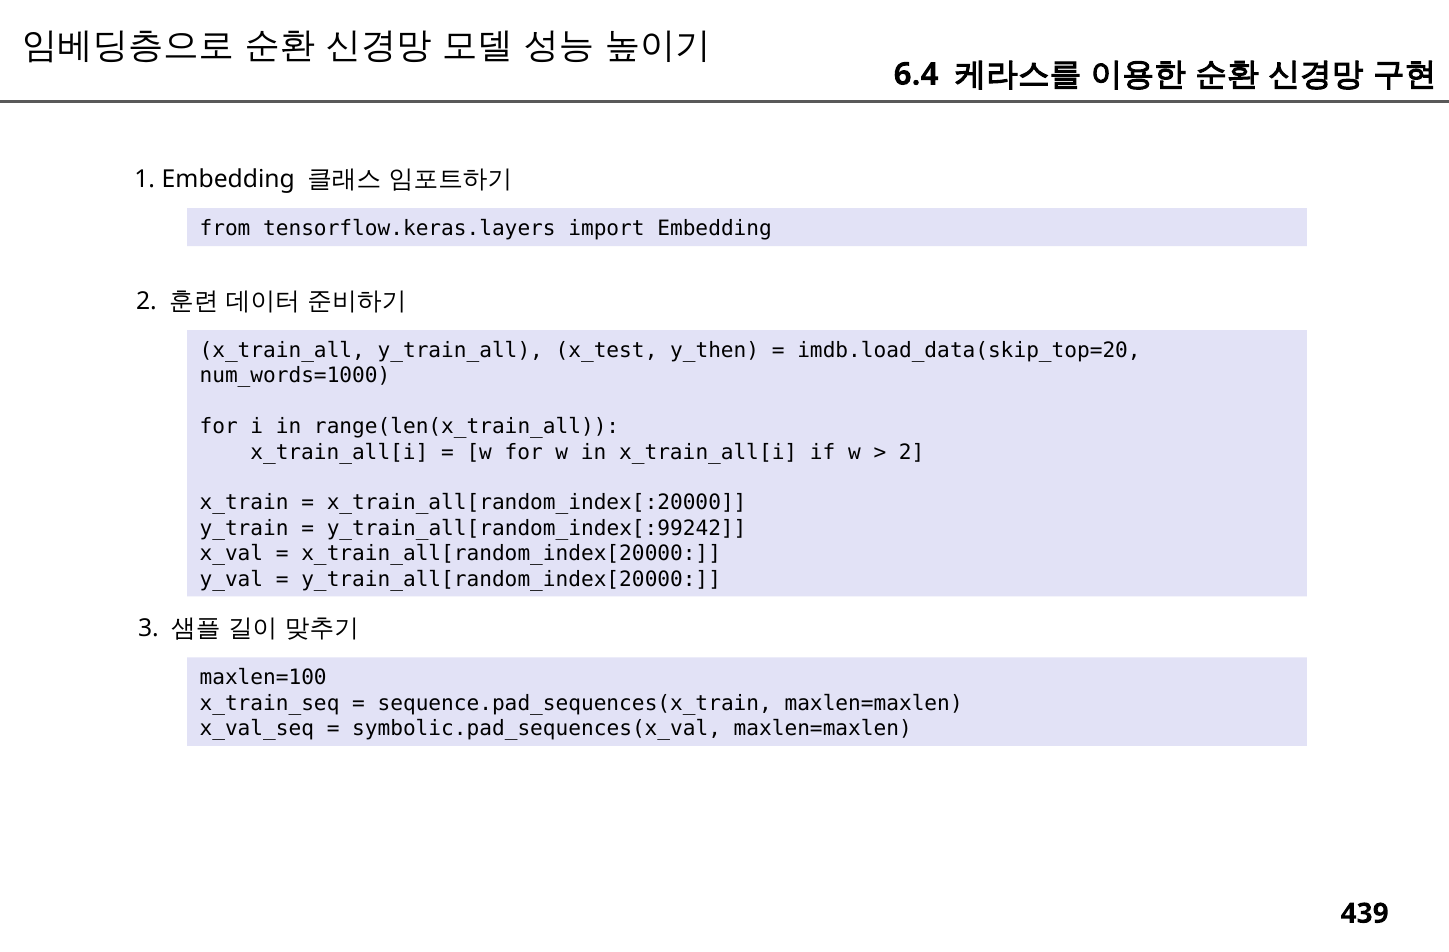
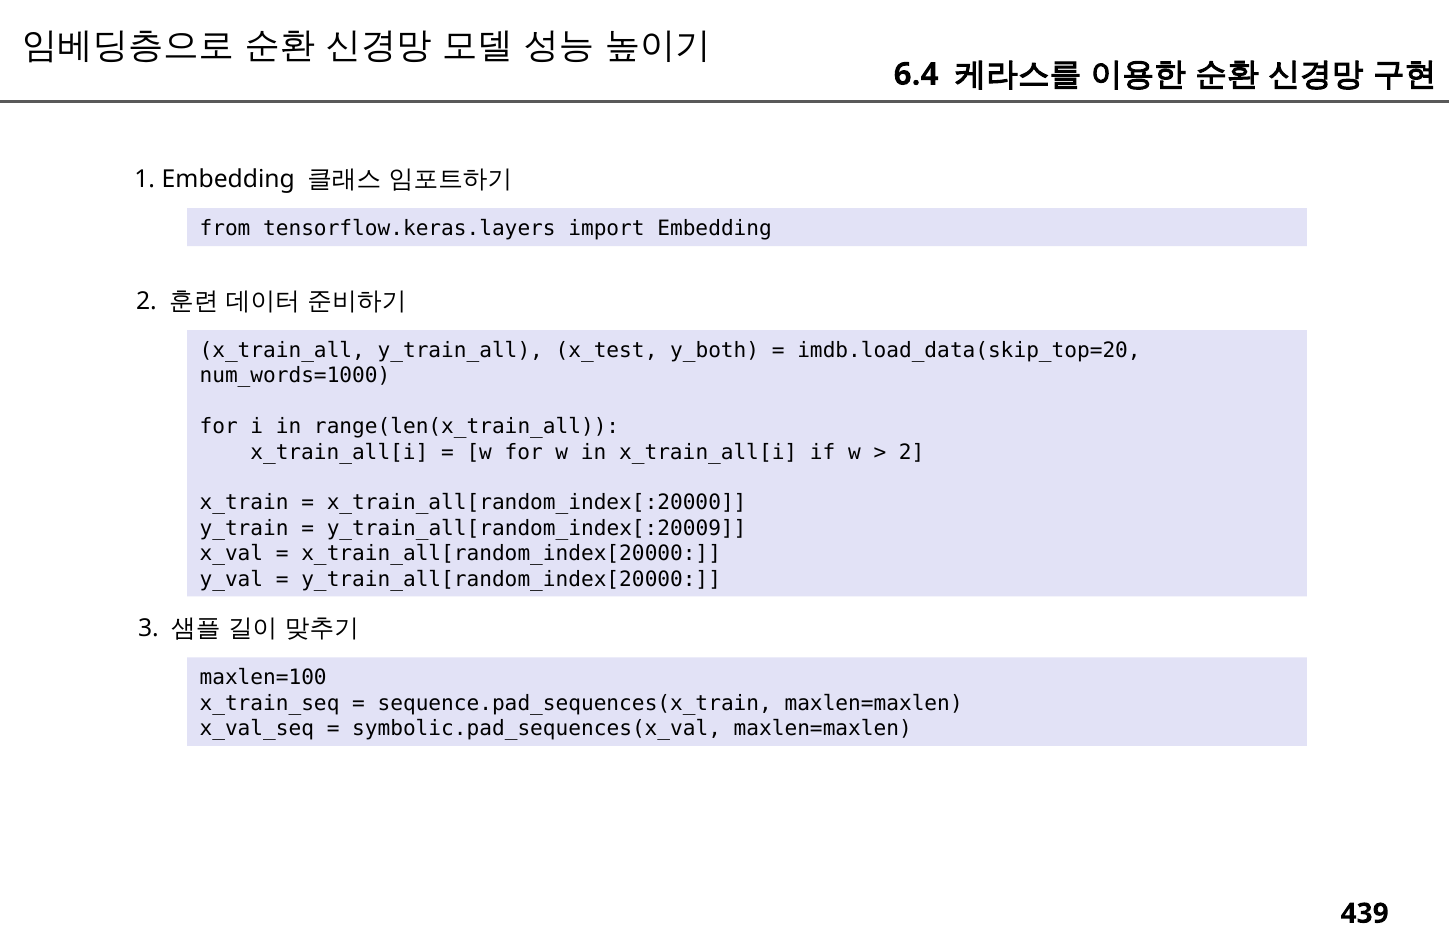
y_then: y_then -> y_both (715, 350)
y_train_all[random_index[:99242: y_train_all[random_index[:99242 -> y_train_all[random_index[:20009 (537, 528)
